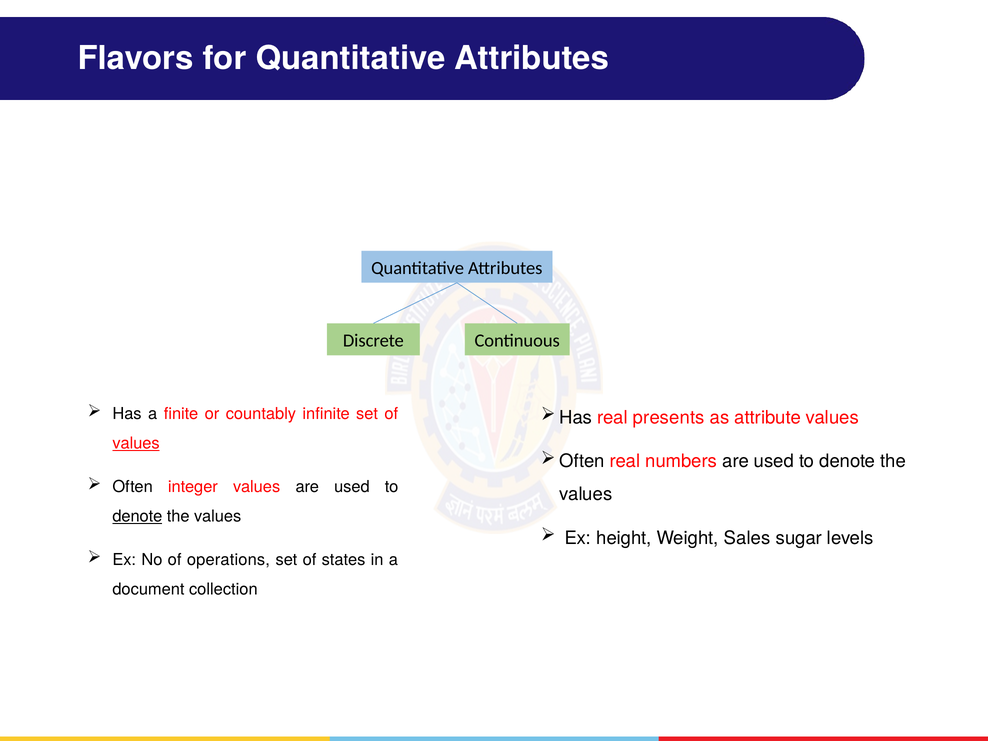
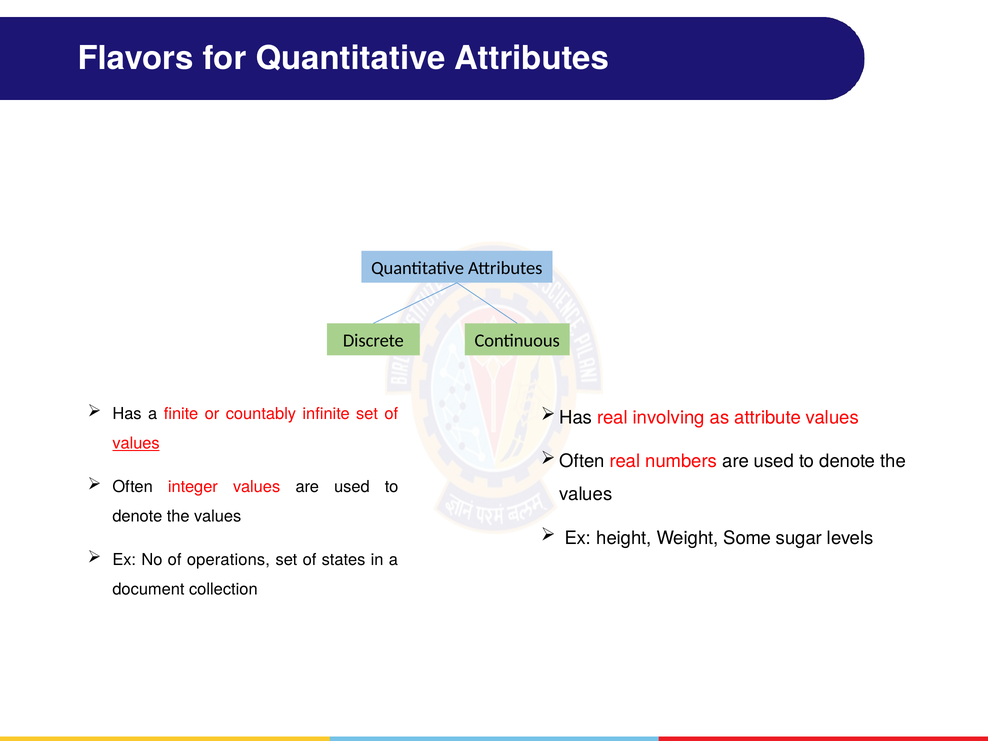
presents: presents -> involving (669, 417)
denote underline: present -> none (137, 516)
Sales: Sales -> Some (747, 538)
